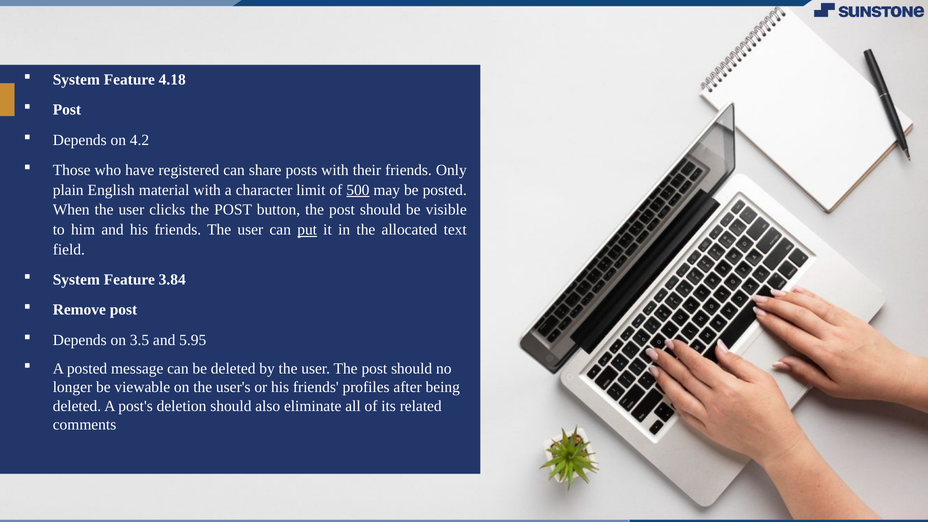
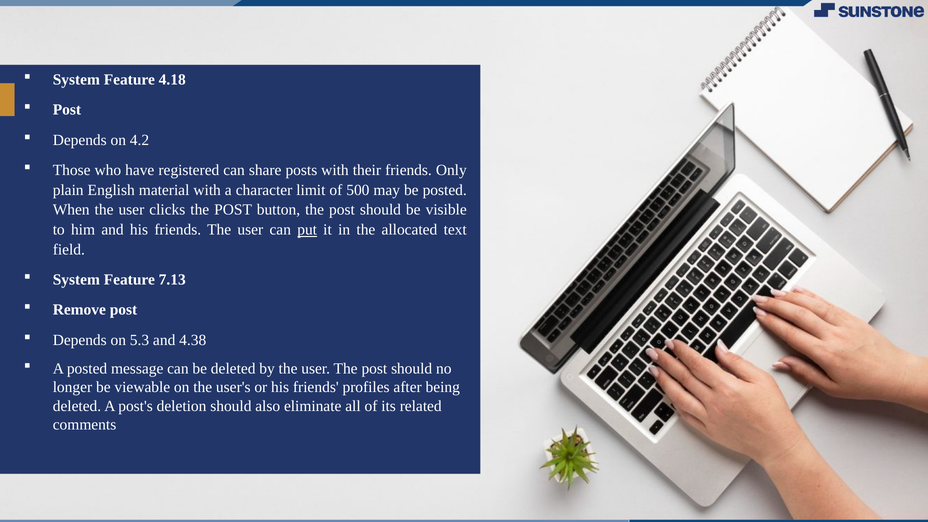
500 underline: present -> none (358, 190)
3.84: 3.84 -> 7.13 (172, 280)
3.5: 3.5 -> 5.3 (140, 340)
5.95: 5.95 -> 4.38 (193, 340)
